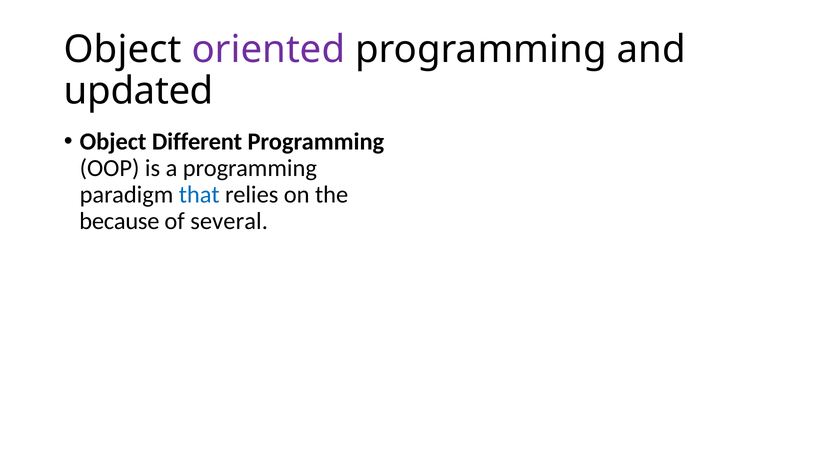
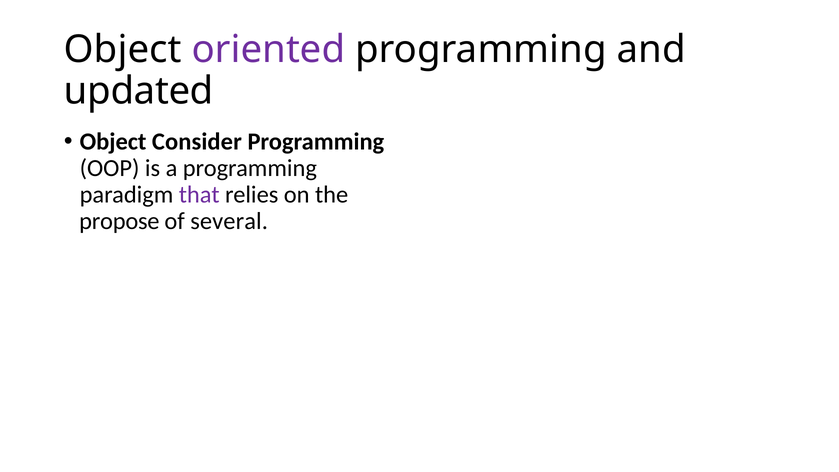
Different: Different -> Consider (197, 142)
that colour: blue -> purple (199, 195)
because: because -> propose (119, 221)
